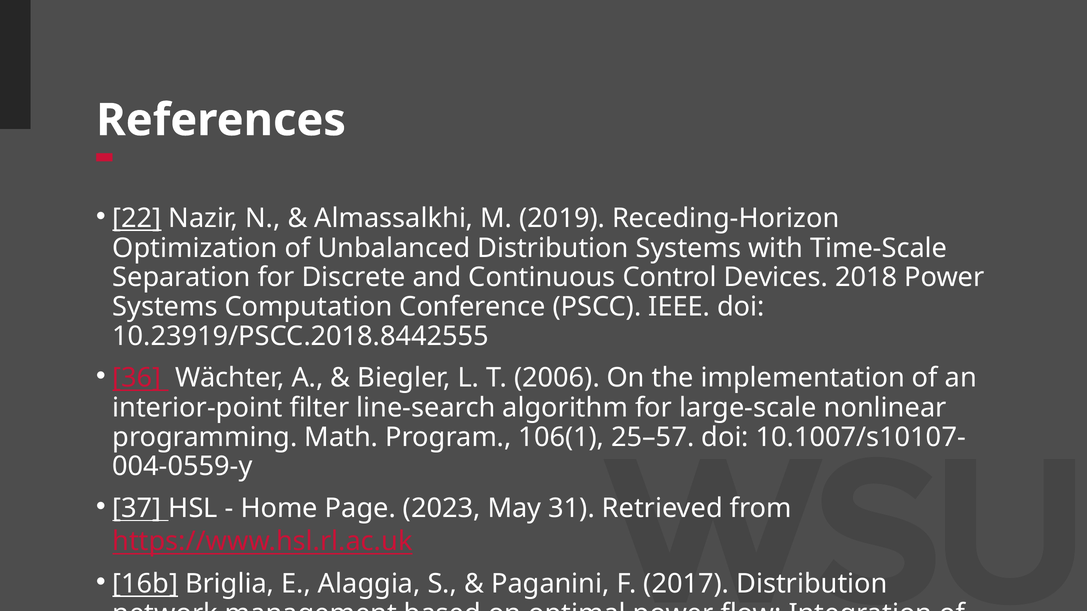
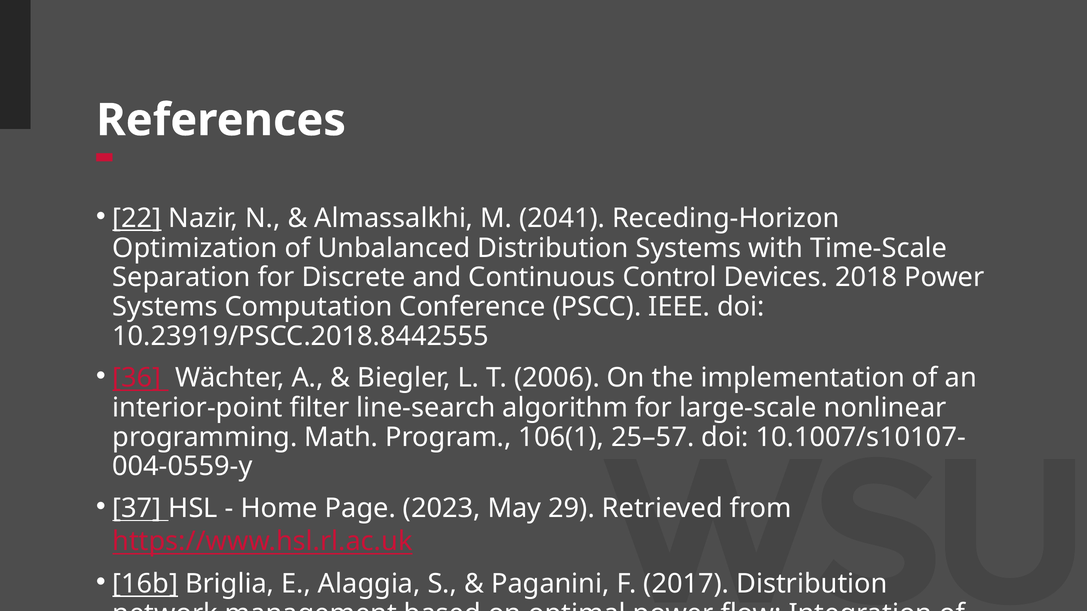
2019: 2019 -> 2041 (562, 218)
31: 31 -> 29 (572, 508)
